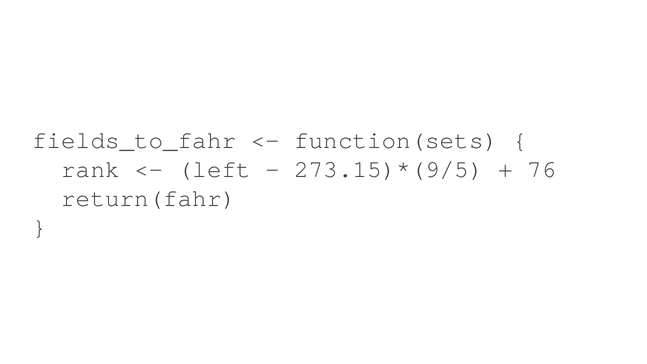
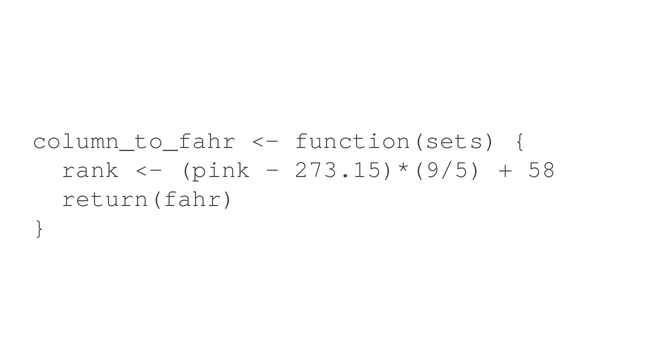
fields_to_fahr: fields_to_fahr -> column_to_fahr (134, 140)
left: left -> pink (214, 169)
76: 76 -> 58 (542, 169)
